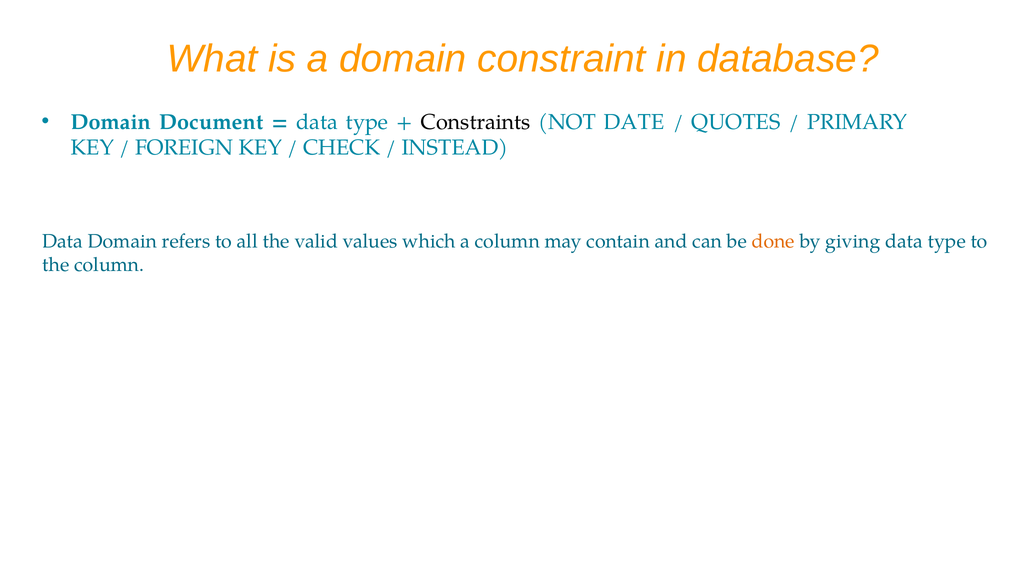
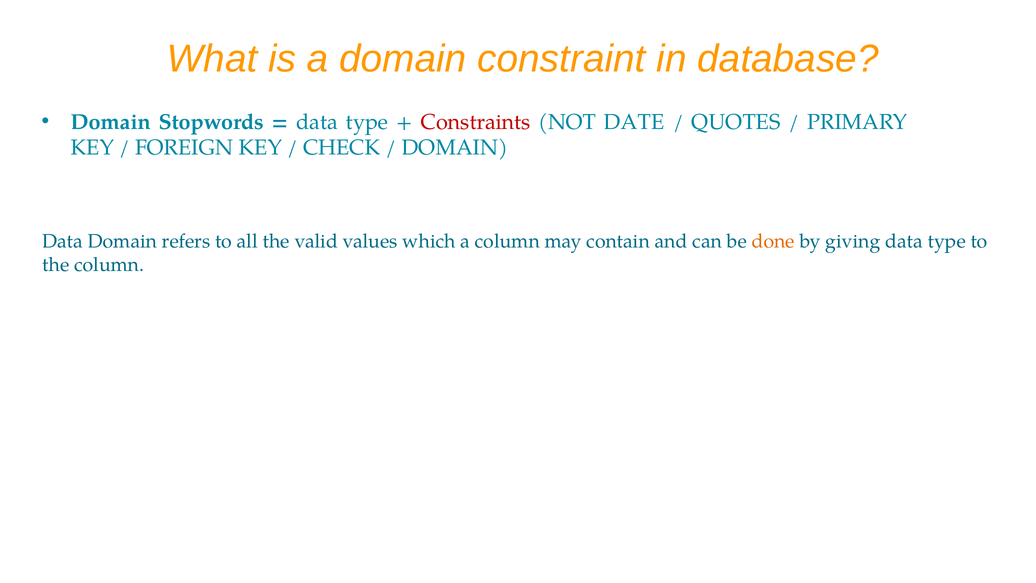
Document: Document -> Stopwords (211, 122)
Constraints colour: black -> red (476, 122)
INSTEAD: INSTEAD -> DOMAIN (455, 148)
